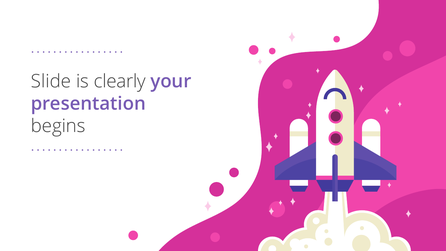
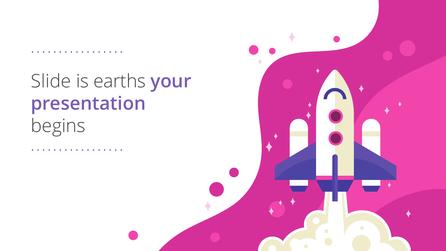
clearly: clearly -> earths (120, 81)
